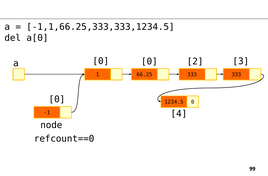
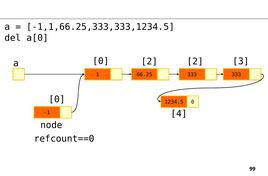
0: 0 -> 2 (149, 62)
